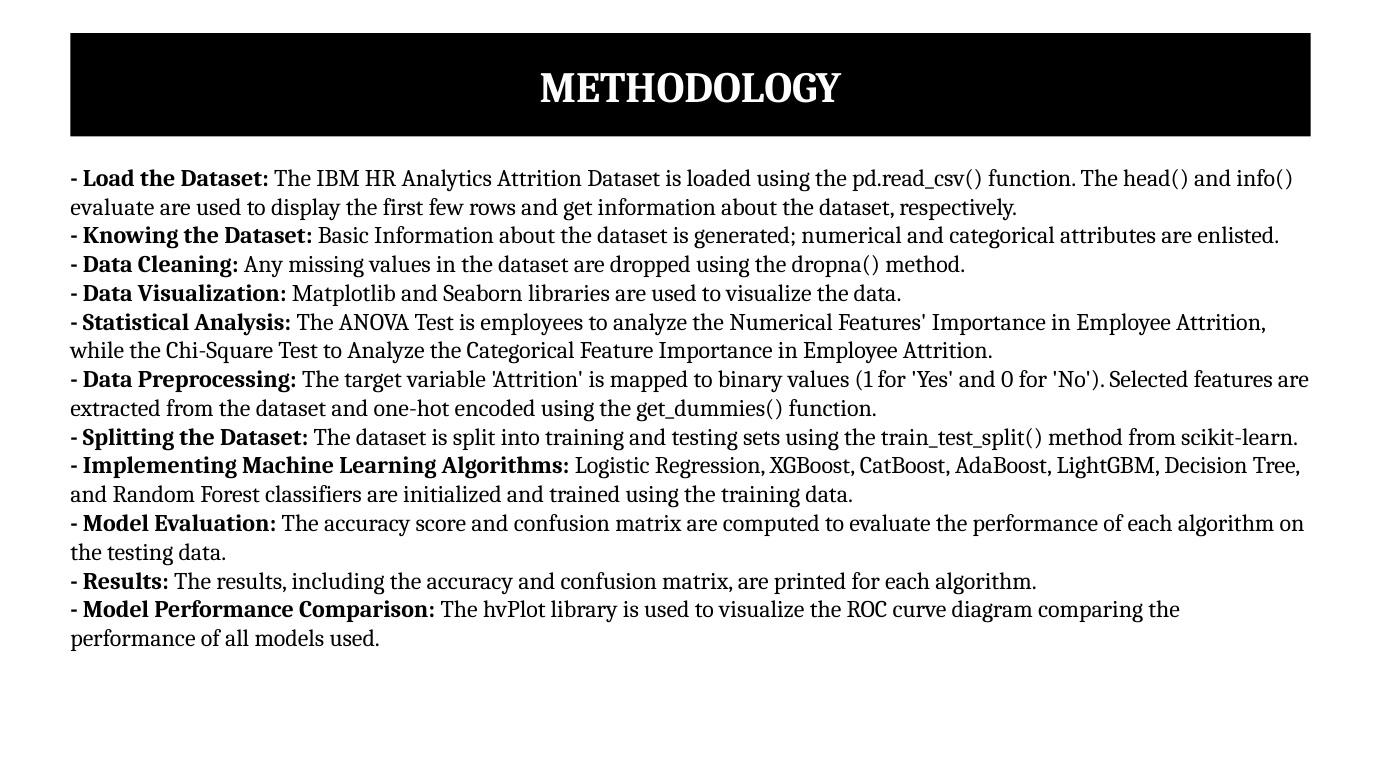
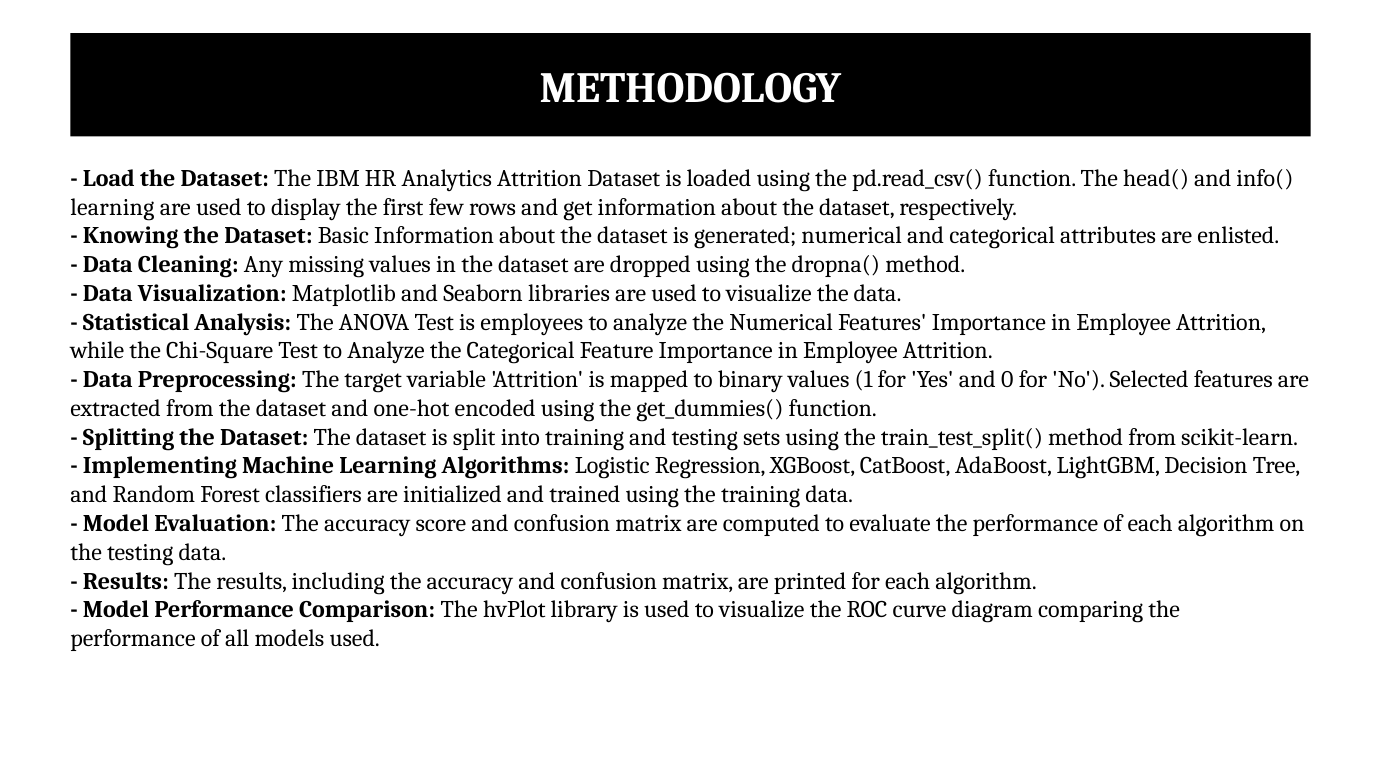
evaluate: evaluate -> learning (112, 207)
